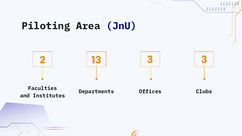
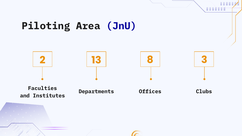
13 3: 3 -> 8 (150, 60)
